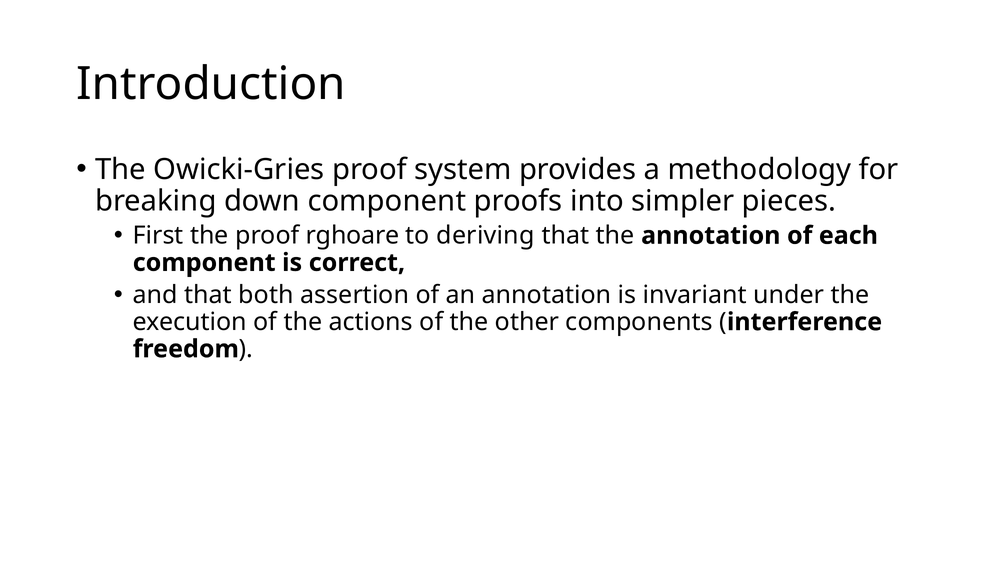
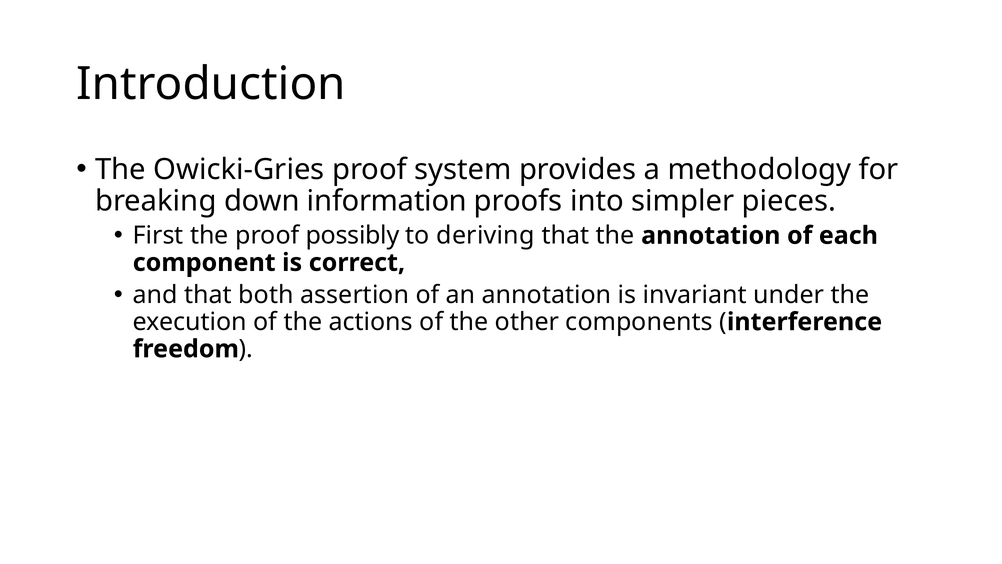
down component: component -> information (387, 201)
rghoare: rghoare -> possibly (353, 235)
